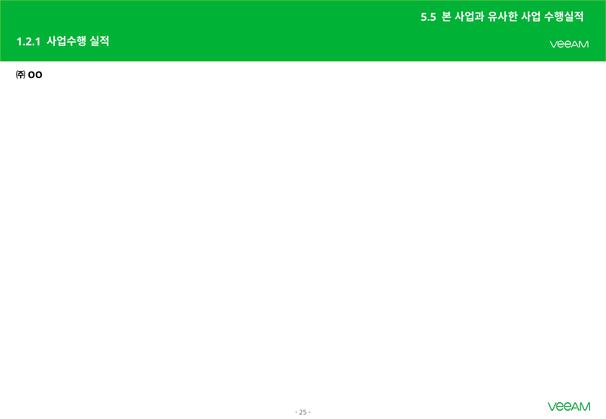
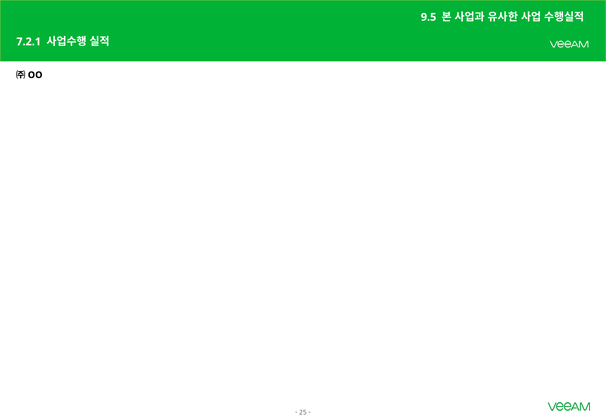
5.5: 5.5 -> 9.5 (429, 17)
1.2.1: 1.2.1 -> 7.2.1 (29, 42)
